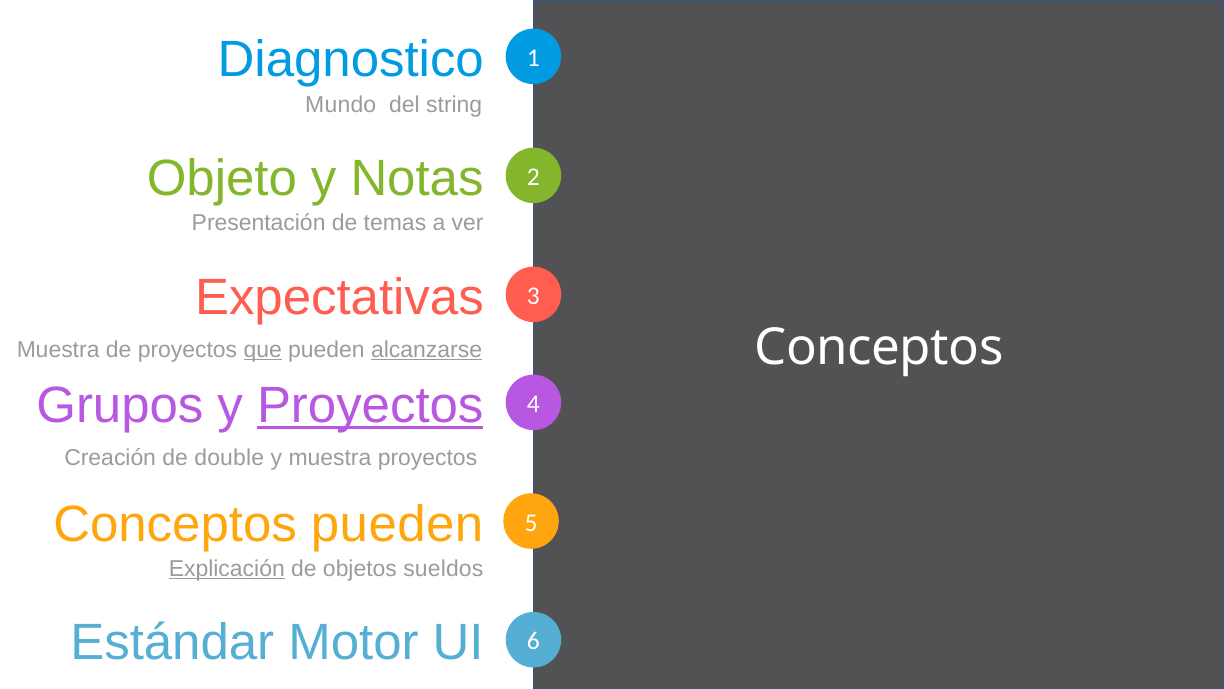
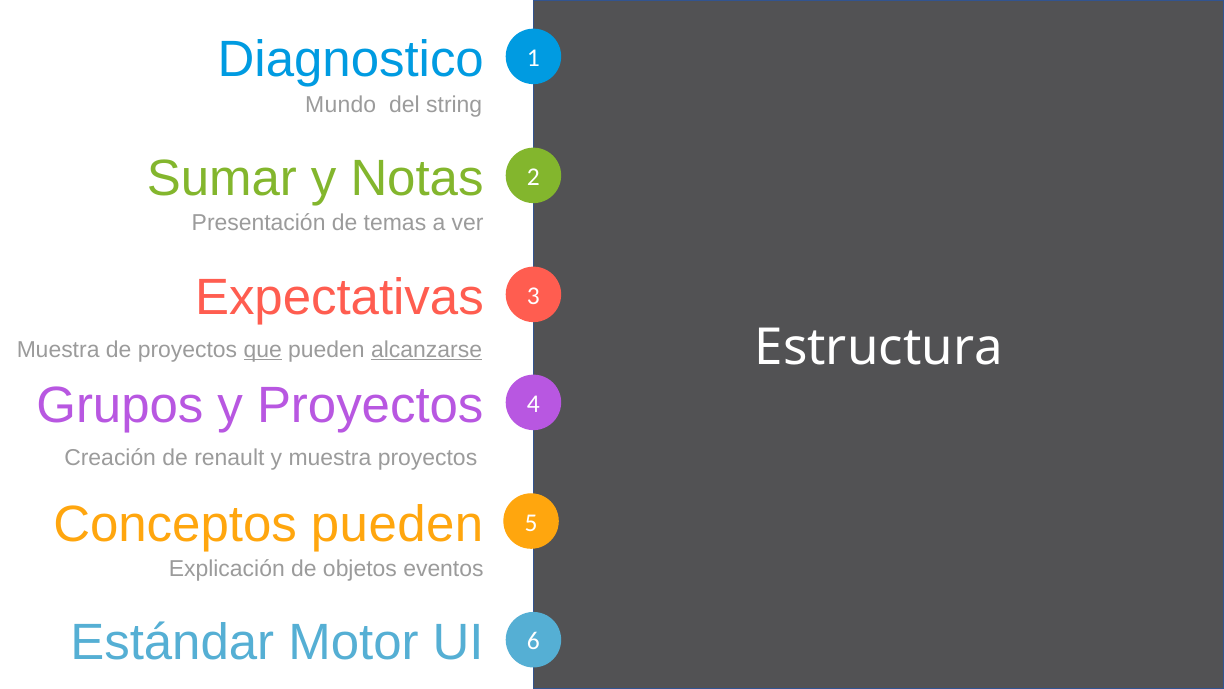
Objeto: Objeto -> Sumar (222, 178)
Conceptos: Conceptos -> Estructura (879, 347)
Proyectos underline: present -> none (370, 405)
double: double -> renault (229, 457)
Explicación underline: present -> none (227, 568)
sueldos: sueldos -> eventos (443, 568)
